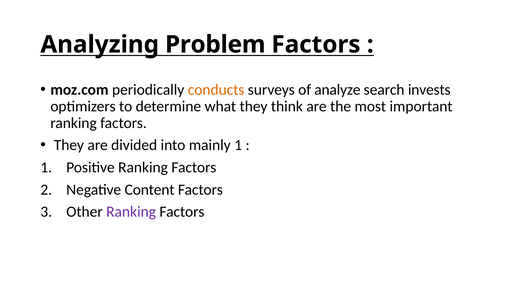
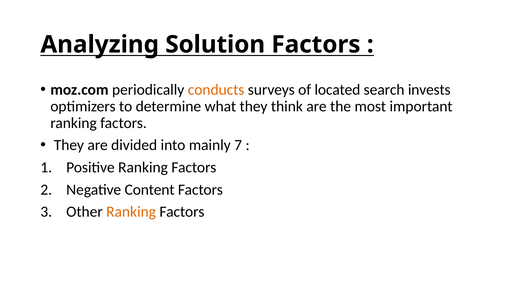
Problem: Problem -> Solution (215, 45)
analyze: analyze -> located (337, 90)
mainly 1: 1 -> 7 (238, 145)
Ranking colour: purple -> orange (131, 212)
